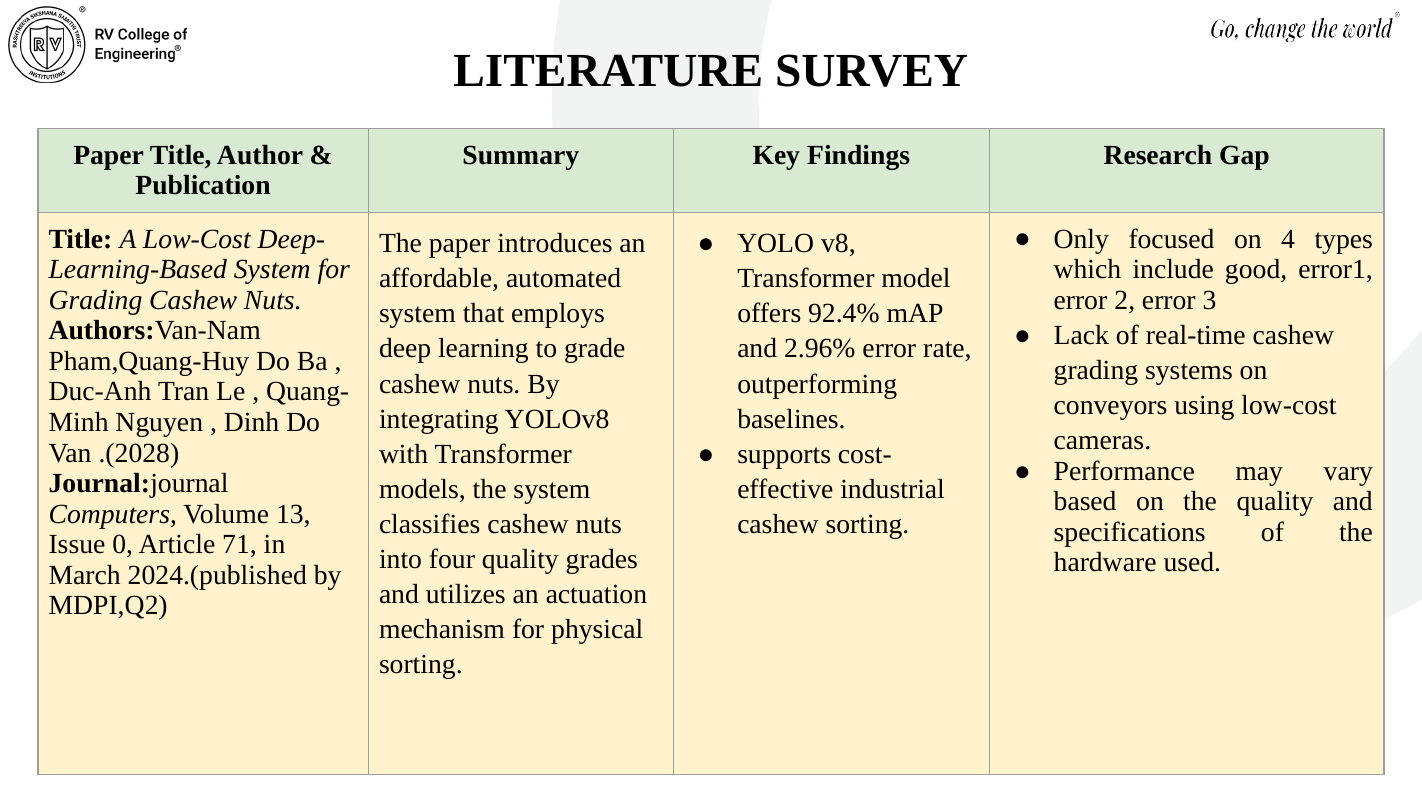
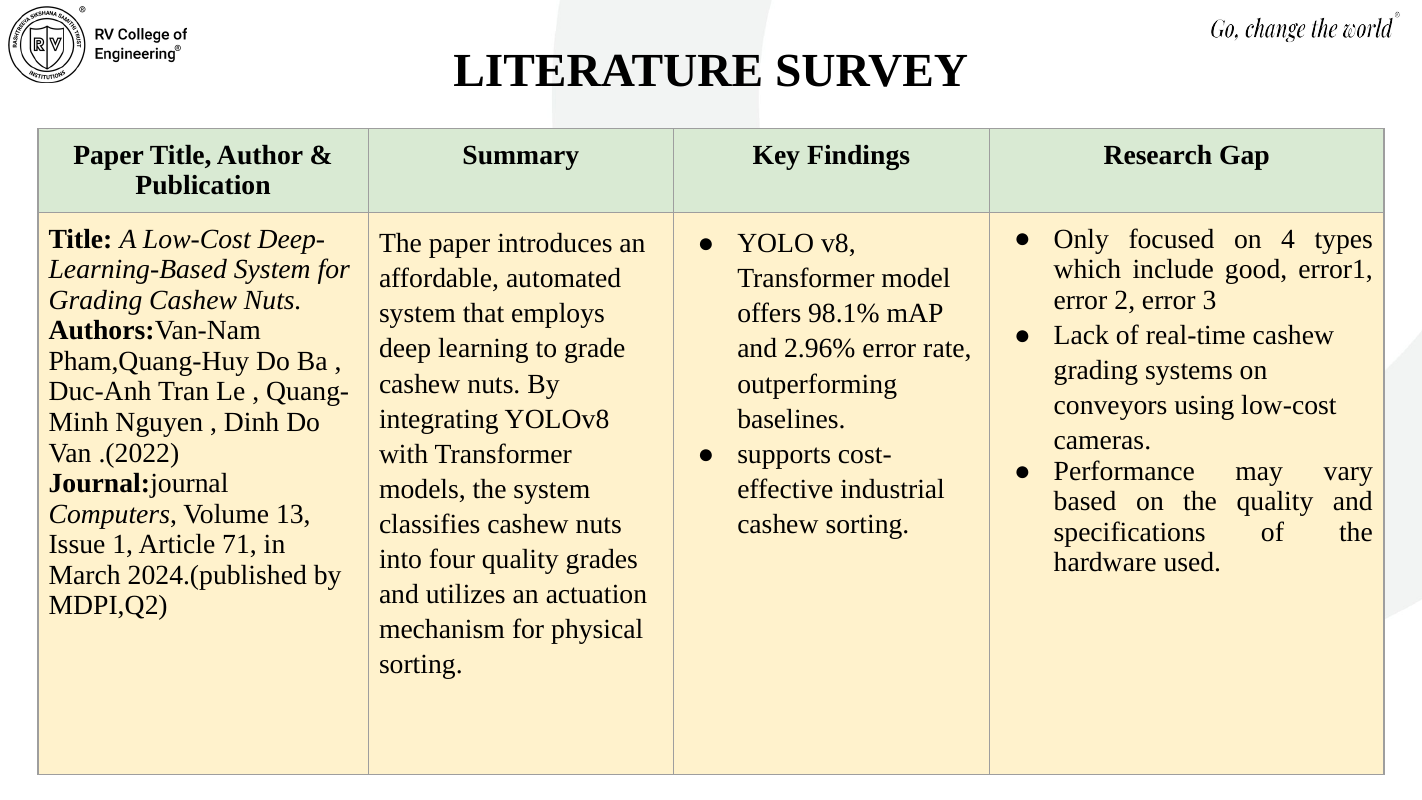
92.4%: 92.4% -> 98.1% (844, 314)
.(2028: .(2028 -> .(2022 (139, 453)
0: 0 -> 1 (123, 545)
